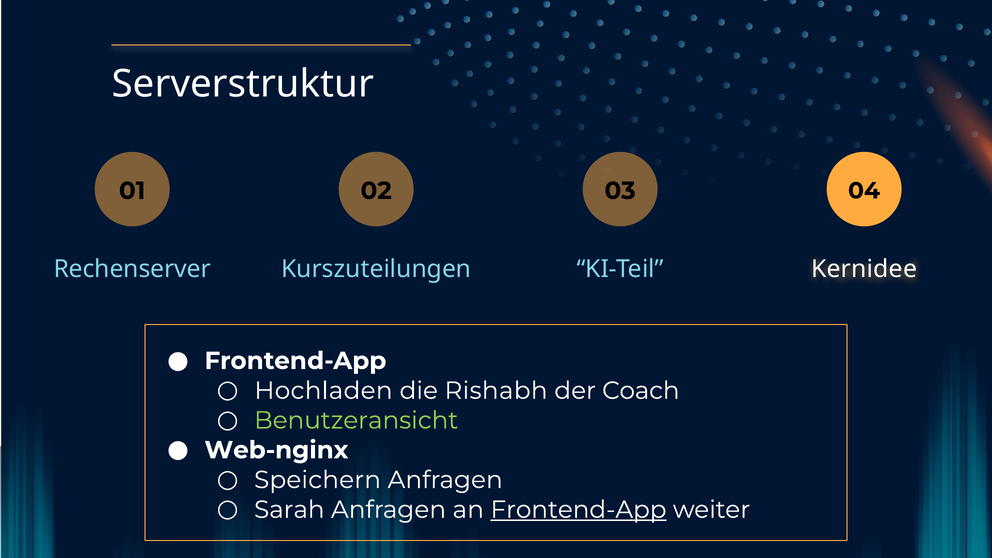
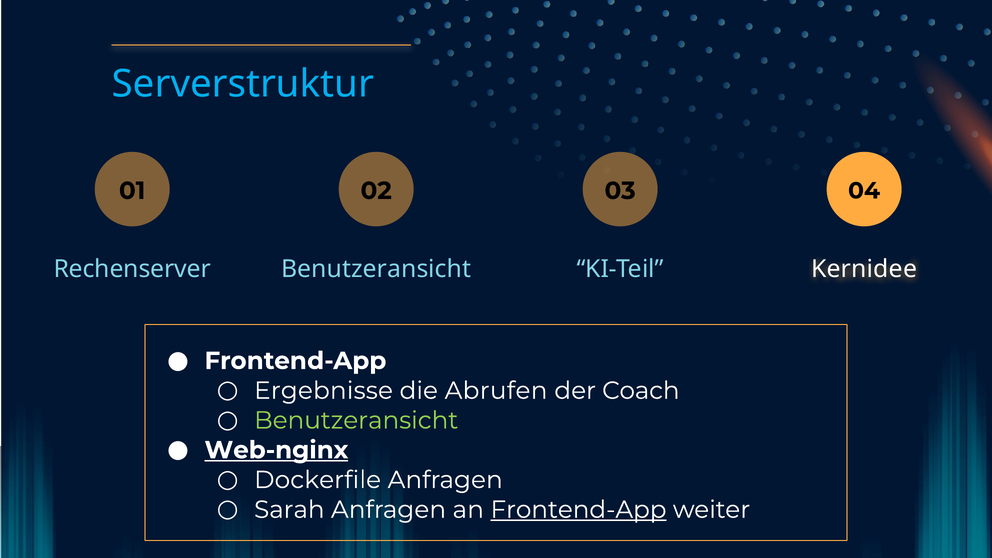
Serverstruktur colour: white -> light blue (243, 84)
Kurszuteilungen: Kurszuteilungen -> Benutzeransicht (376, 269)
Hochladen: Hochladen -> Ergebnisse (324, 391)
Rishabh: Rishabh -> Abrufen (496, 391)
Web-nginx underline: none -> present (276, 450)
Speichern: Speichern -> Dockerfile (318, 480)
